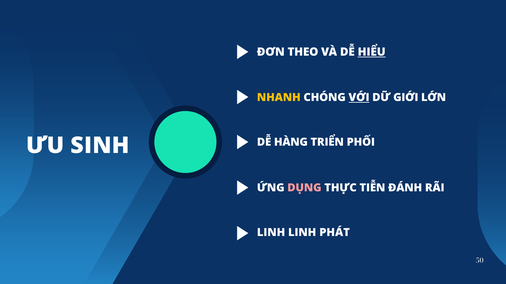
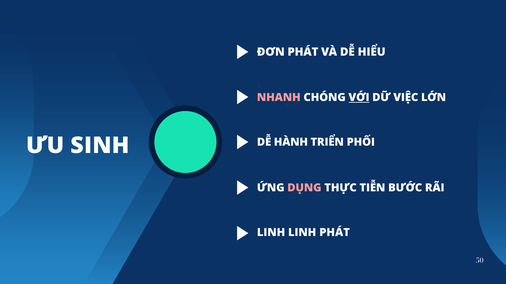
ĐƠN THEO: THEO -> PHÁT (303, 52)
HIỂU underline: present -> none (372, 52)
NHANH colour: yellow -> pink (279, 98)
GIỚI: GIỚI -> VIỆC (406, 98)
HÀNG: HÀNG -> HÀNH (291, 143)
ĐÁNH: ĐÁNH -> BƯỚC (405, 188)
